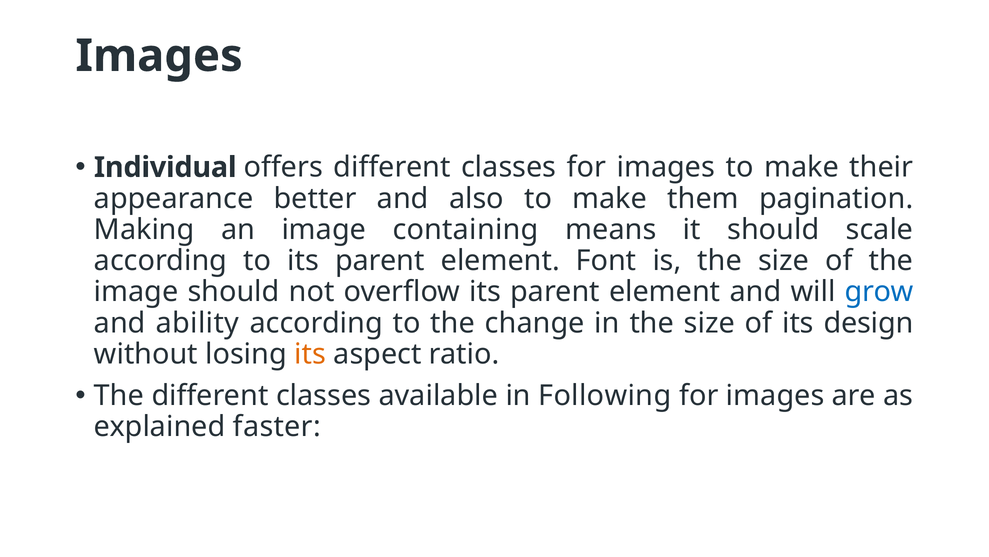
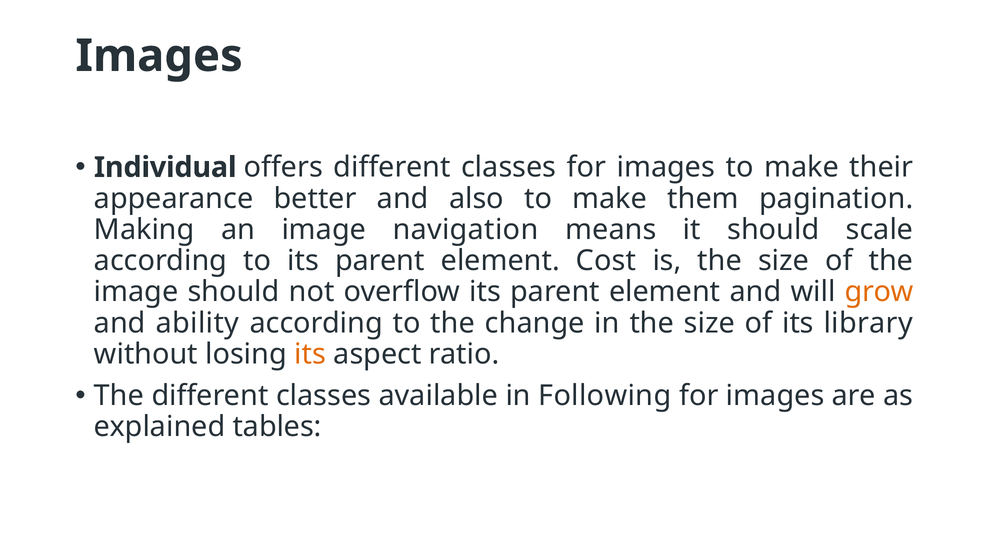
containing: containing -> navigation (466, 229)
Font: Font -> Cost (606, 260)
grow colour: blue -> orange (879, 292)
design: design -> library (868, 323)
faster: faster -> tables (277, 426)
